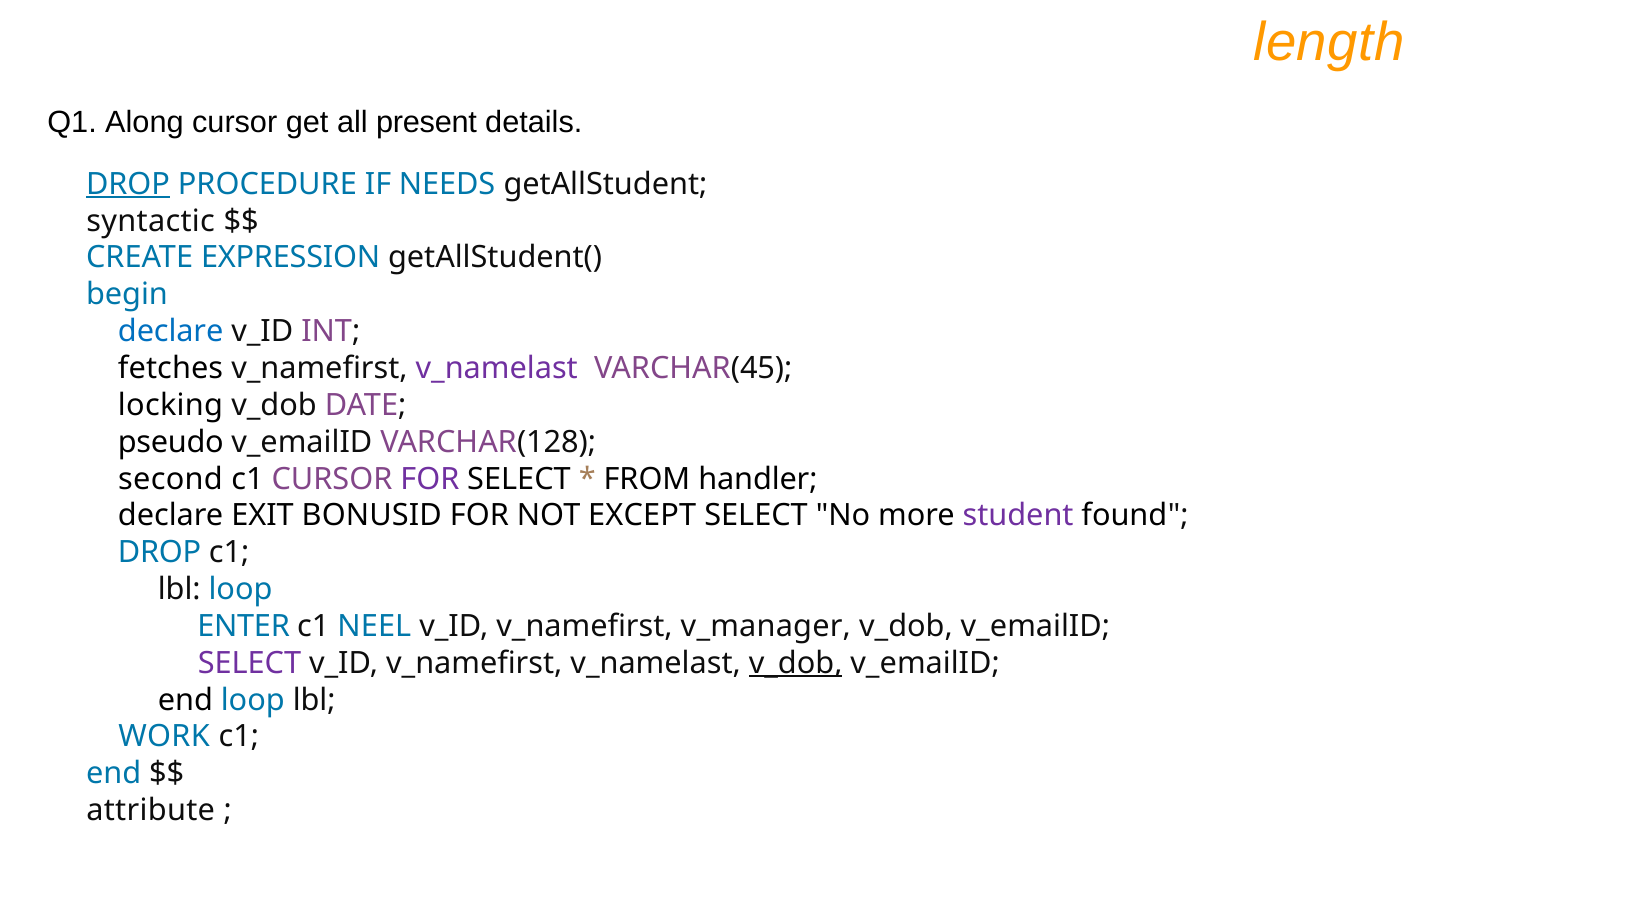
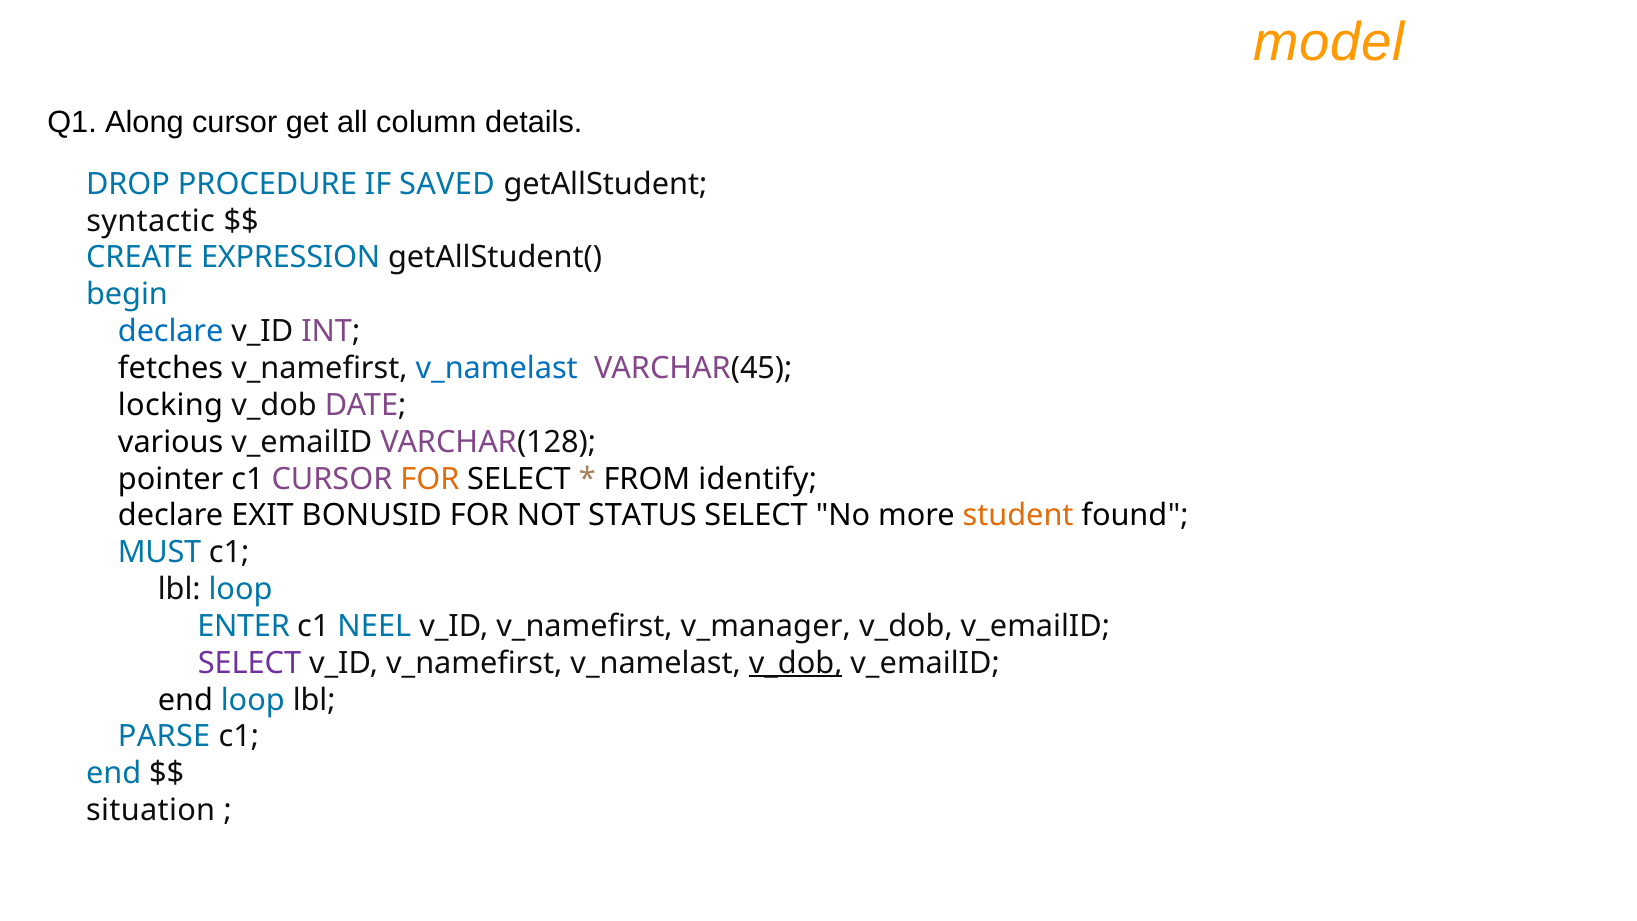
length: length -> model (1329, 43)
present: present -> column (426, 122)
DROP underline: present -> none (128, 184)
NEEDS: NEEDS -> SAVED (447, 184)
v_namelast colour: purple -> blue (497, 368)
pseudo: pseudo -> various (171, 442)
second: second -> pointer (171, 479)
FOR colour: purple -> orange (430, 479)
handler: handler -> identify (758, 479)
EXCEPT: EXCEPT -> STATUS (642, 516)
student colour: purple -> orange (1018, 516)
DROP: DROP -> MUST (160, 552)
WORK: WORK -> PARSE (164, 737)
attribute: attribute -> situation (151, 810)
